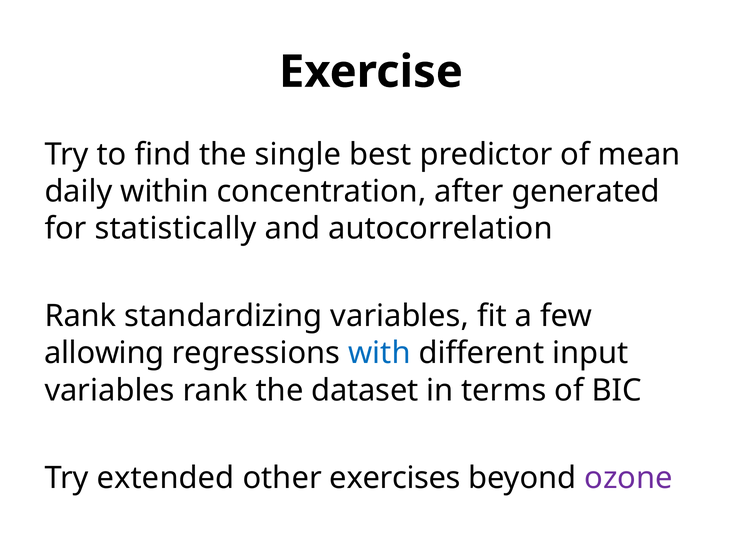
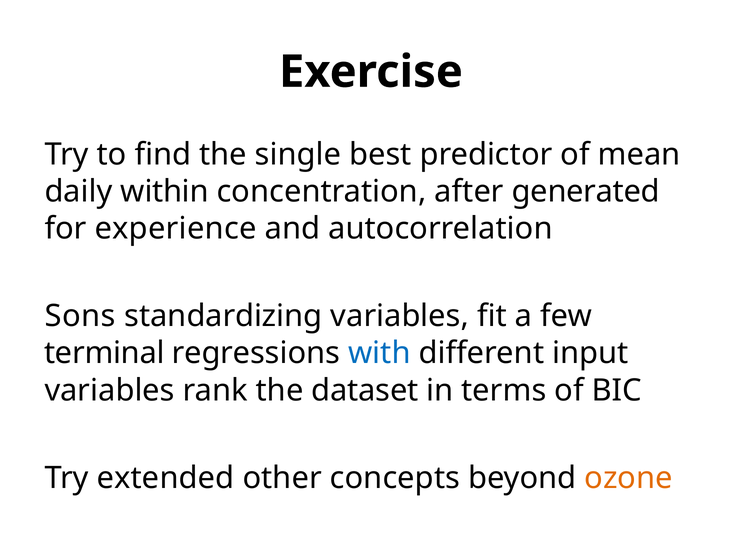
statistically: statistically -> experience (176, 228)
Rank: Rank -> Sons (80, 316)
allowing: allowing -> terminal (104, 353)
exercises: exercises -> concepts (395, 477)
ozone colour: purple -> orange (629, 477)
